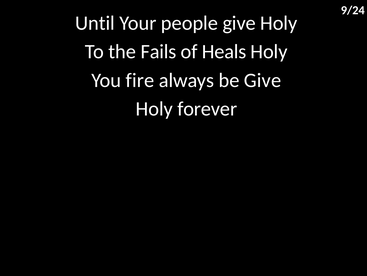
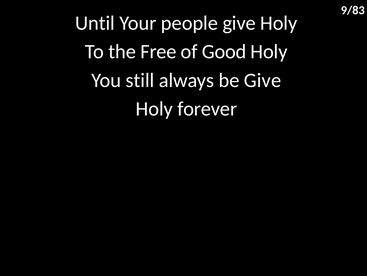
9/24: 9/24 -> 9/83 (353, 10)
Fails: Fails -> Free (158, 52)
Heals: Heals -> Good (224, 52)
fire: fire -> still (140, 80)
